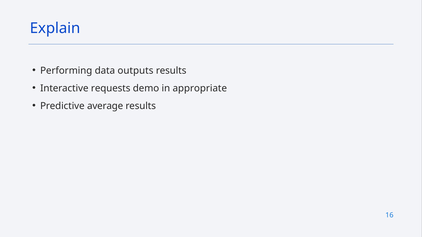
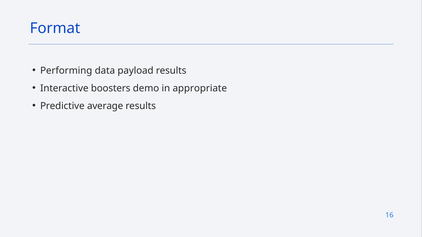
Explain: Explain -> Format (55, 28)
outputs: outputs -> payload (136, 71)
requests: requests -> boosters (111, 88)
